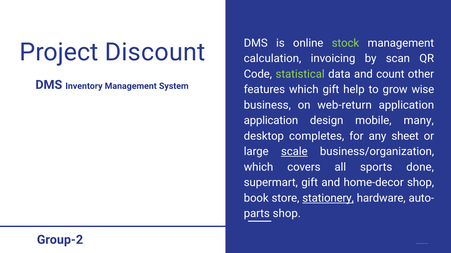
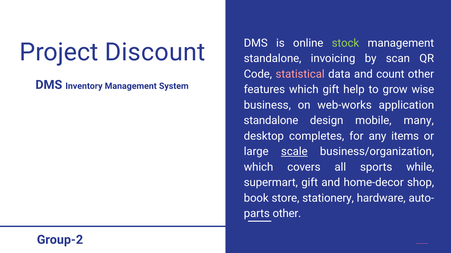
calculation: calculation -> standalone (273, 59)
statistical colour: light green -> pink (300, 74)
web-return: web-return -> web-works (345, 105)
application: application -> standalone (271, 121)
sheet: sheet -> items (405, 136)
done: done -> while (420, 168)
stationery underline: present -> none (328, 199)
shop: shop -> other (287, 214)
